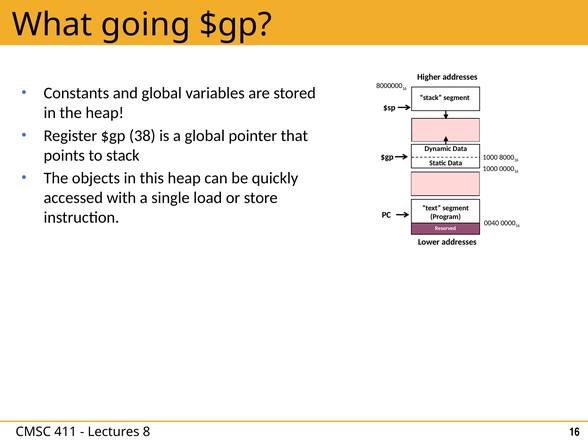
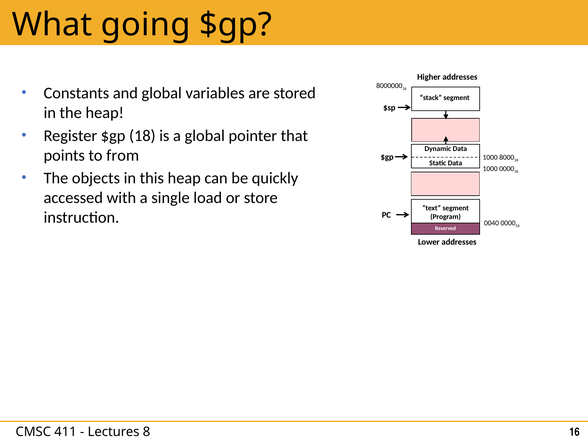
38: 38 -> 18 (142, 136)
to stack: stack -> from (123, 155)
